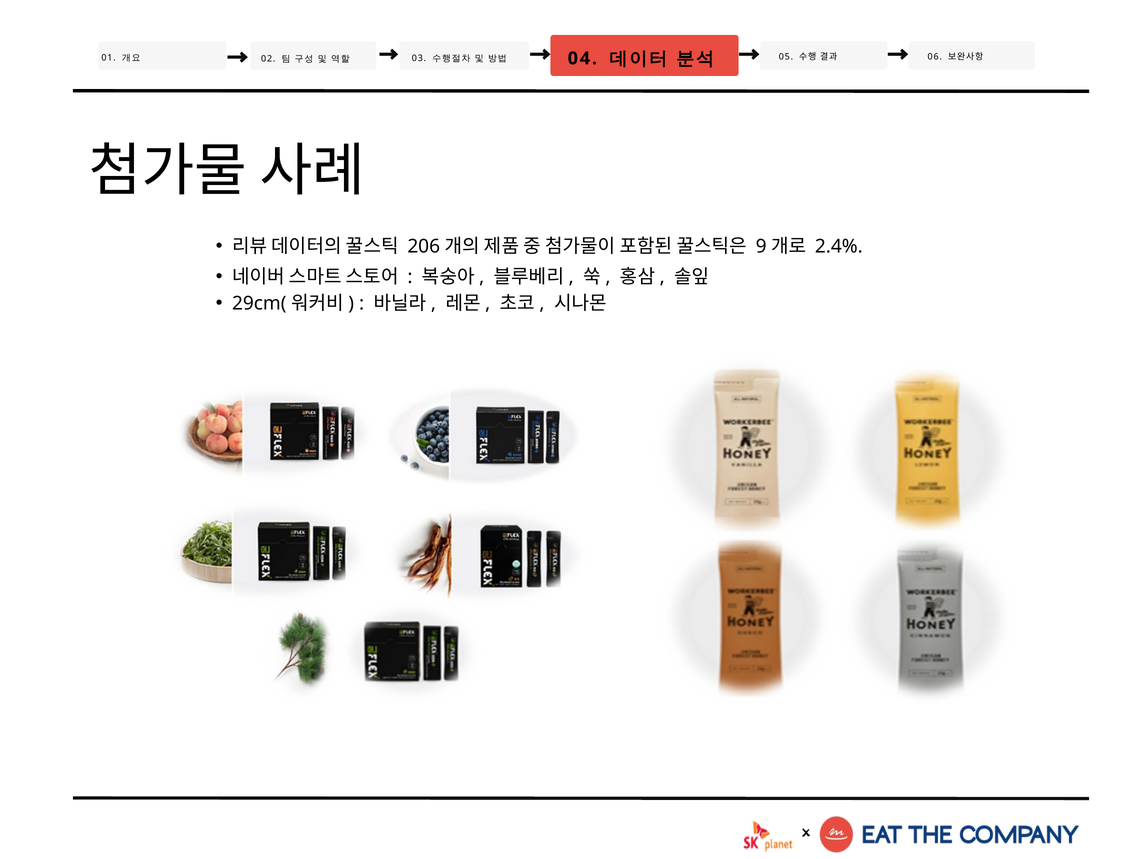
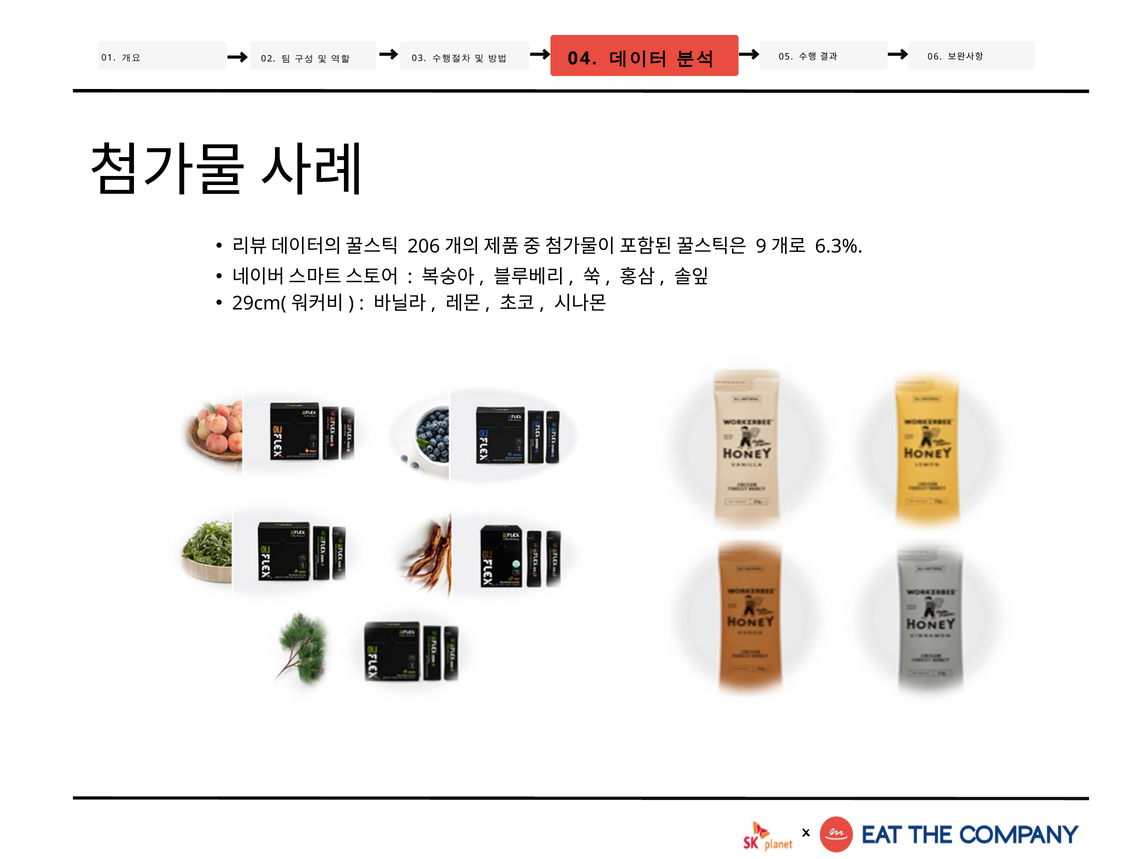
2.4%: 2.4% -> 6.3% (839, 247)
